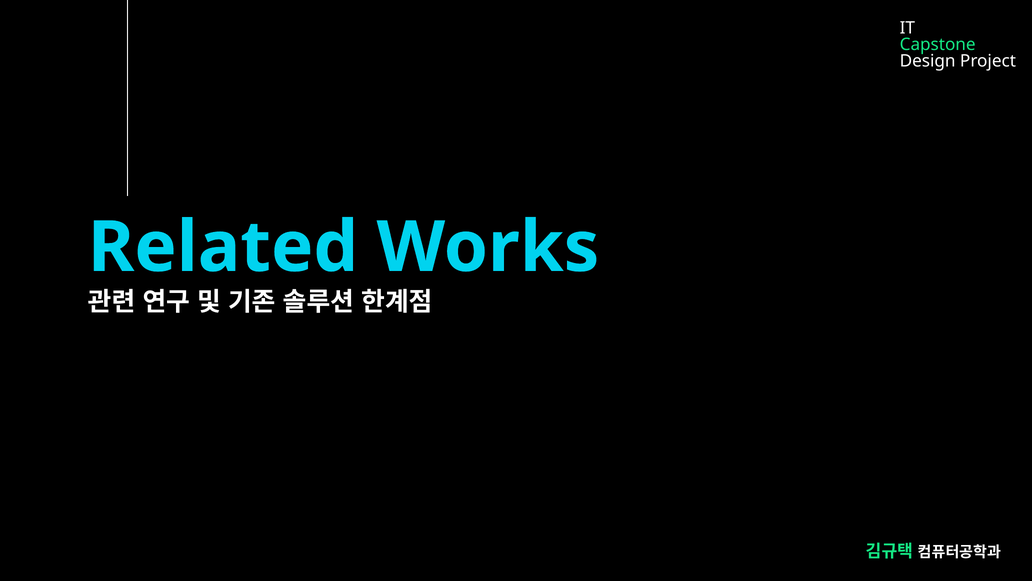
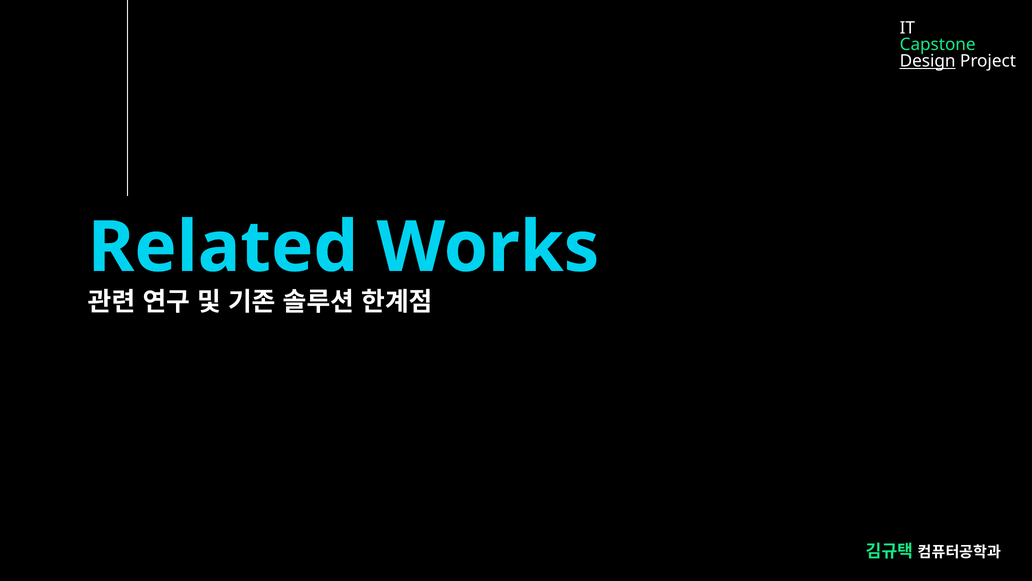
Design underline: none -> present (928, 61)
